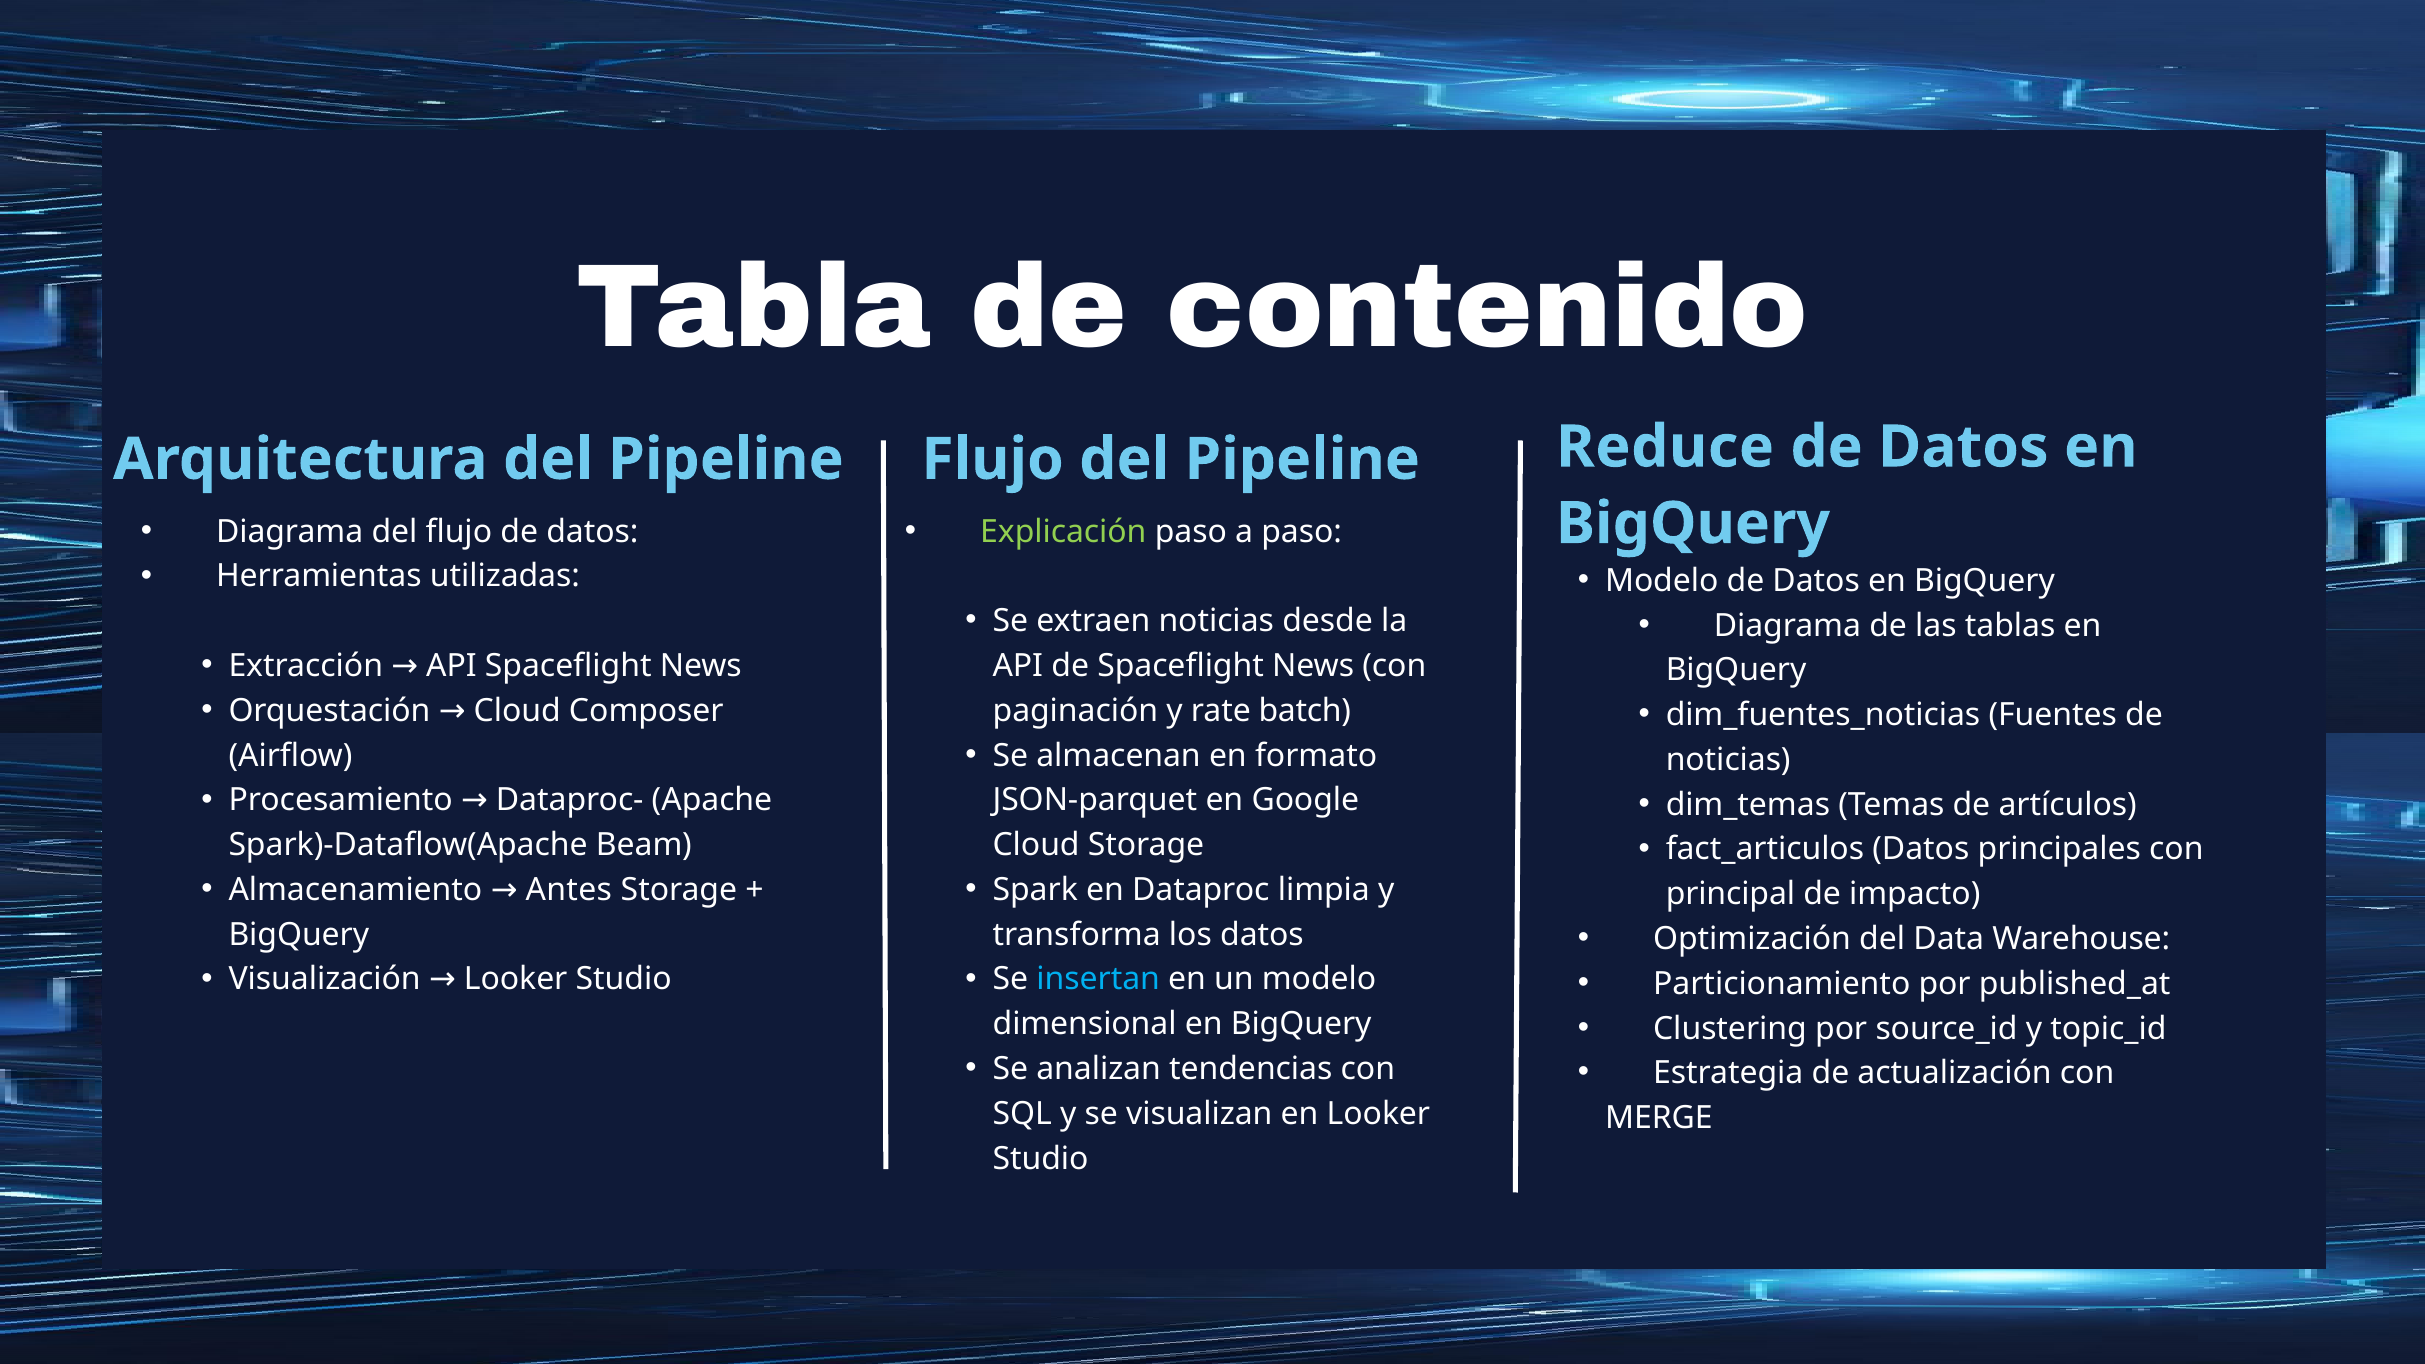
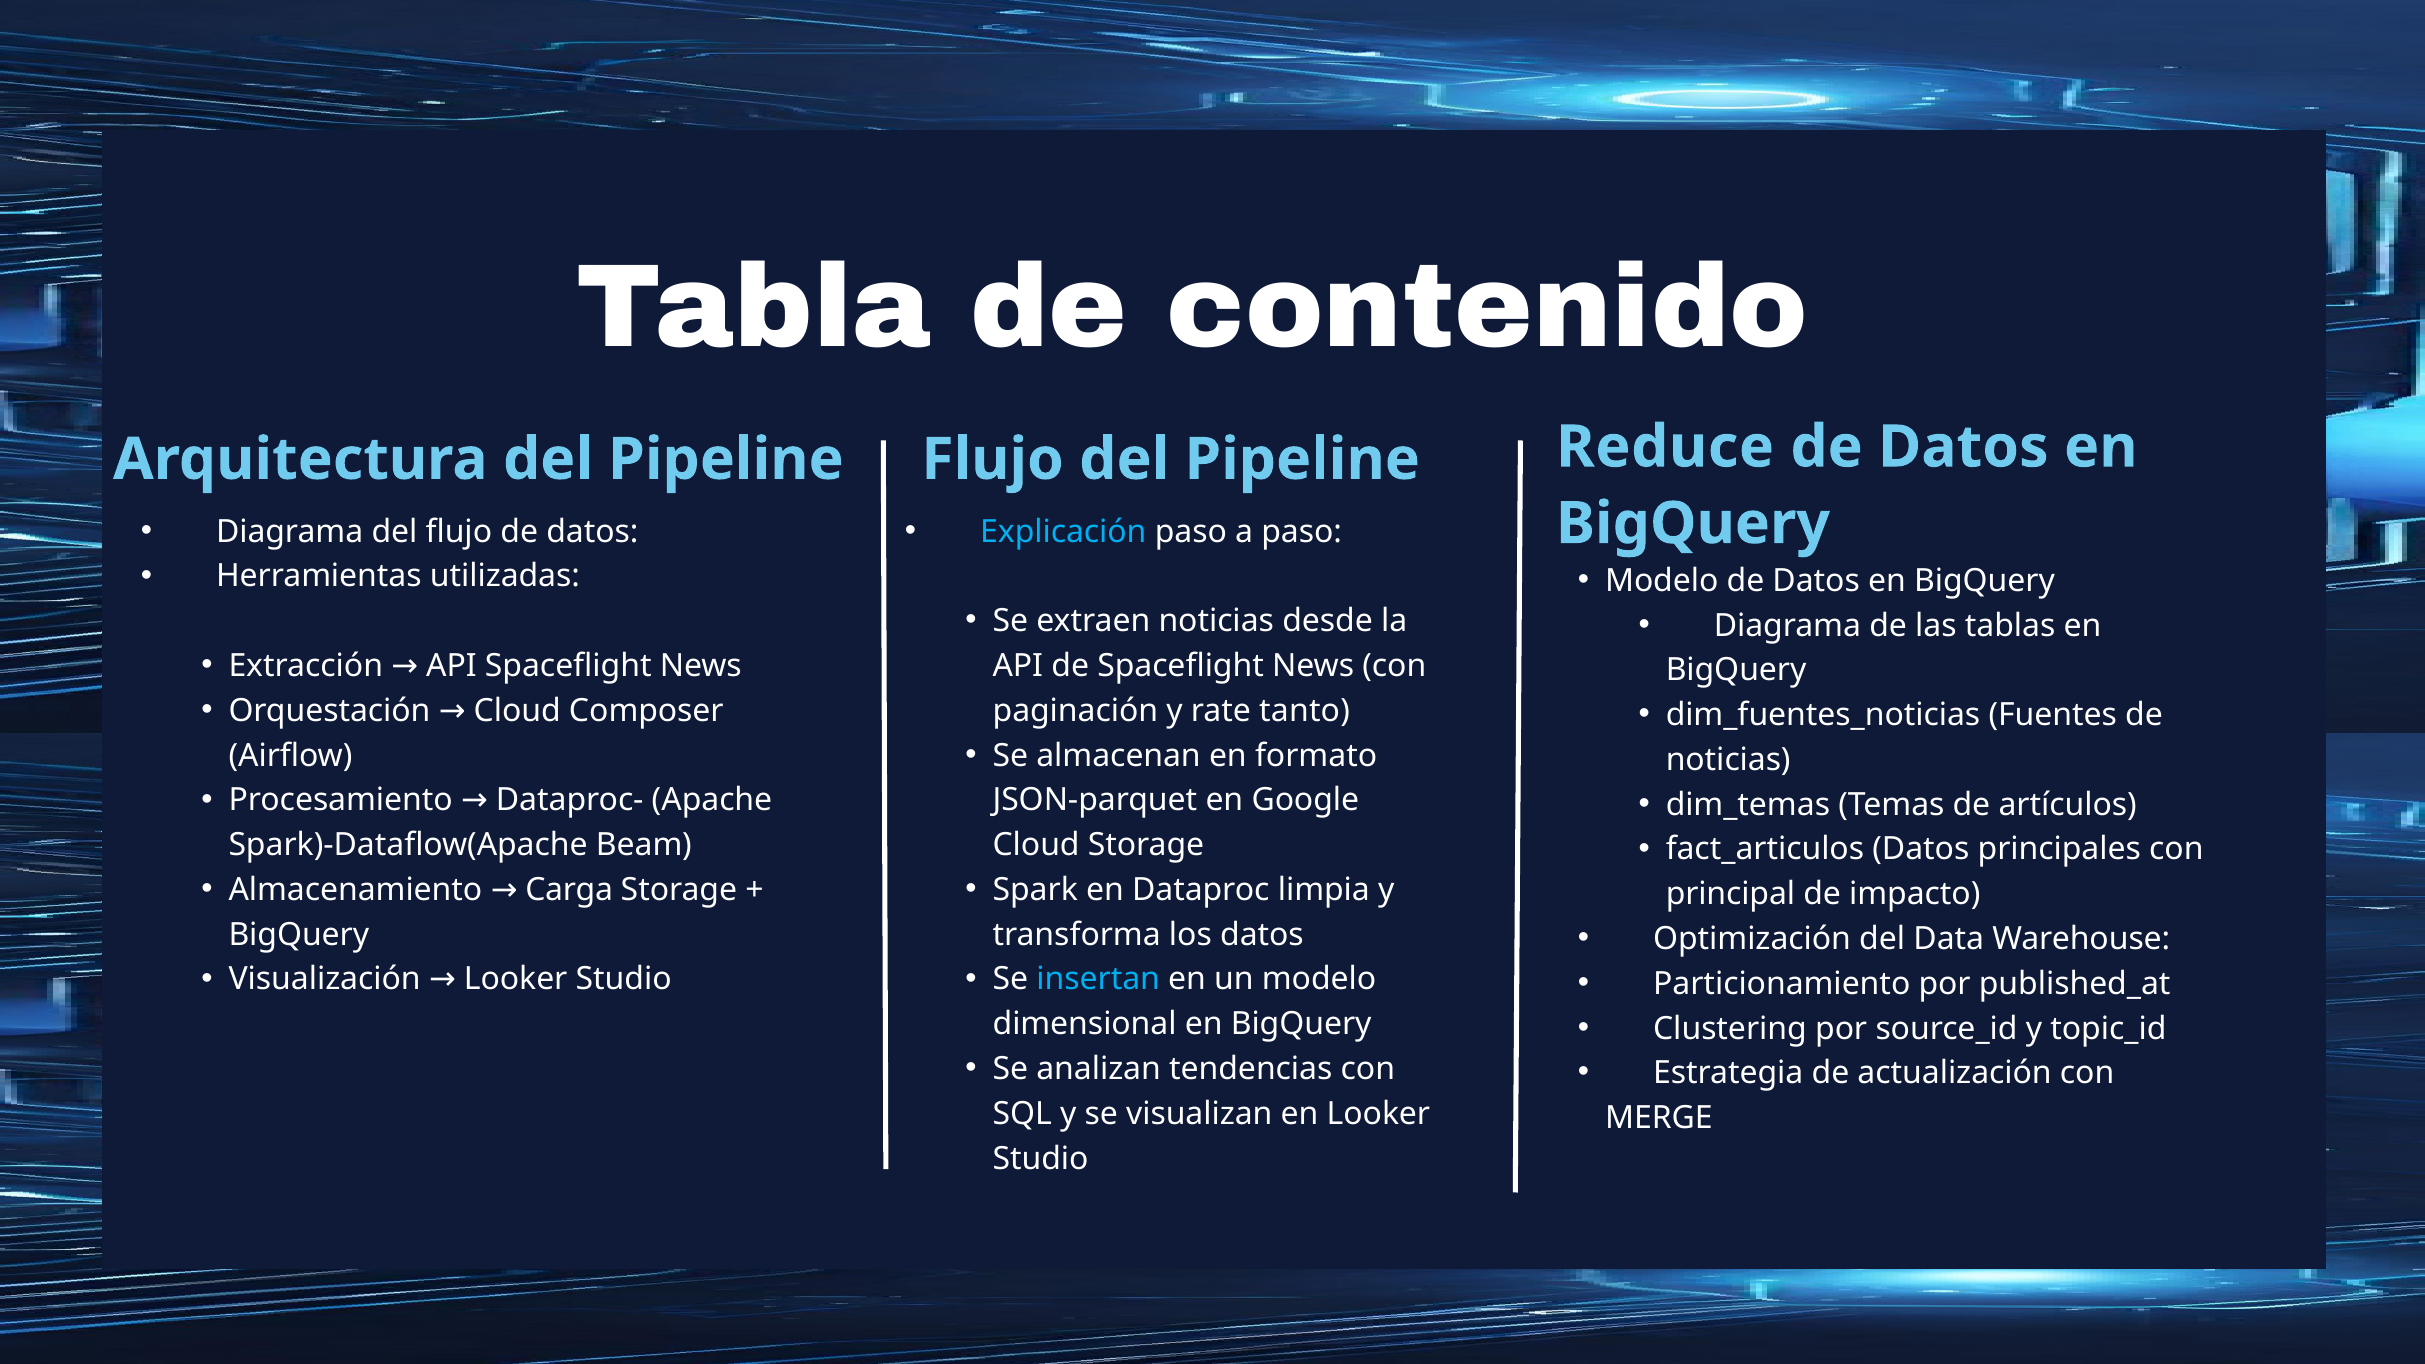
Explicación colour: light green -> light blue (1063, 532)
batch: batch -> tanto (1305, 711)
Antes: Antes -> Carga (569, 890)
